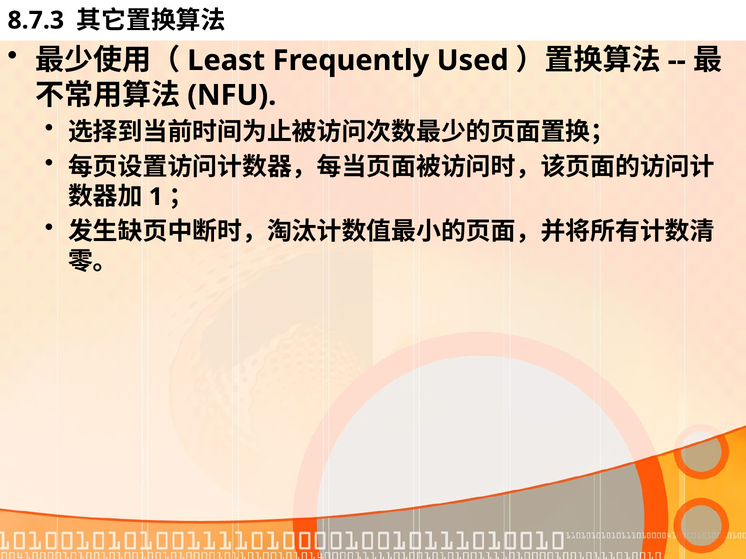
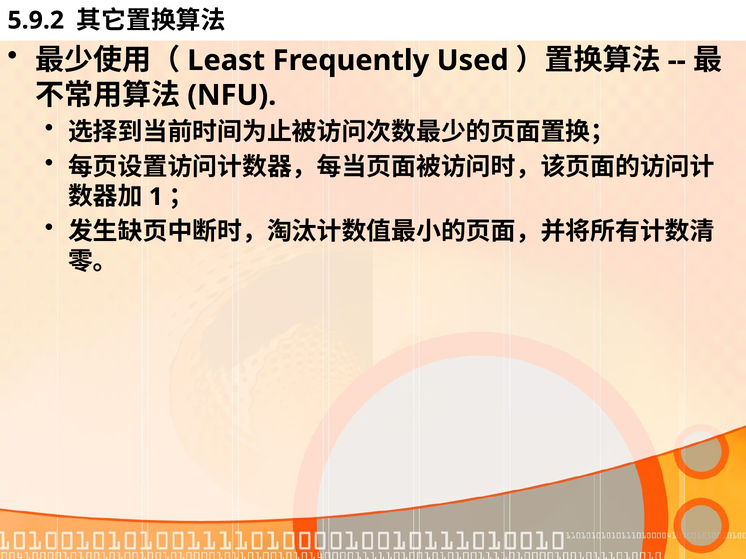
8.7.3: 8.7.3 -> 5.9.2 (36, 20)
